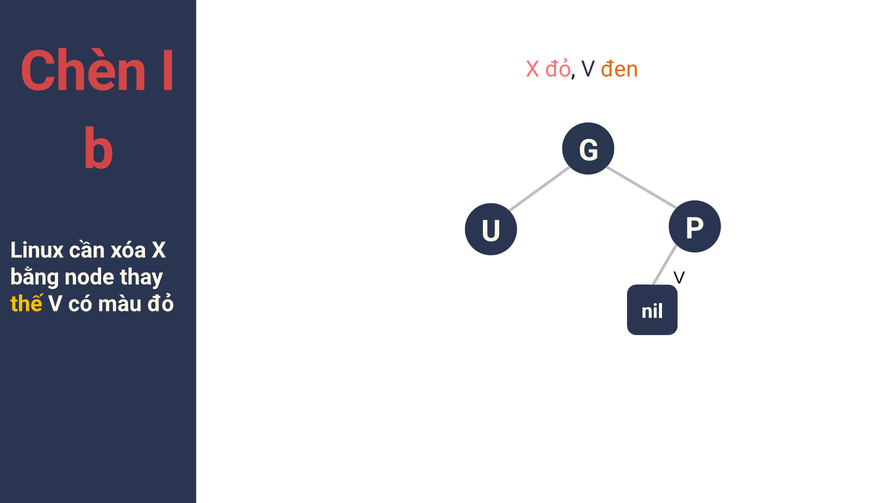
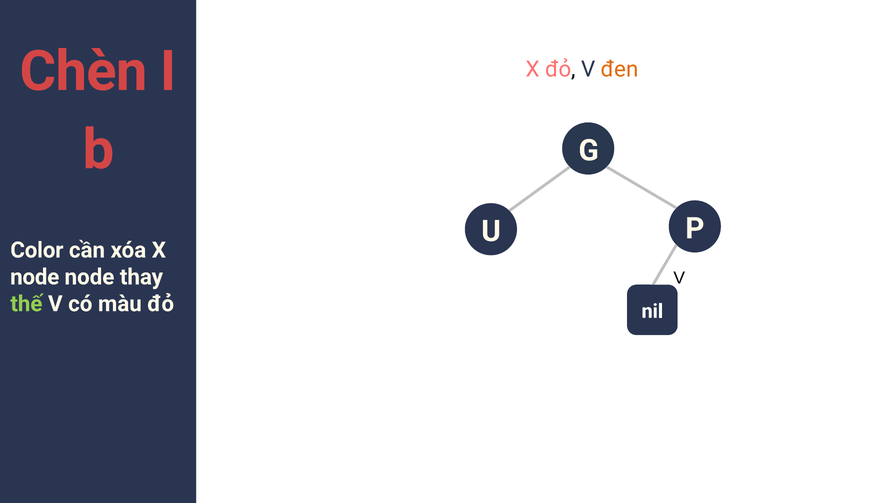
Linux: Linux -> Color (37, 250)
bằng: bằng -> node (35, 277)
thế colour: yellow -> light green (26, 304)
